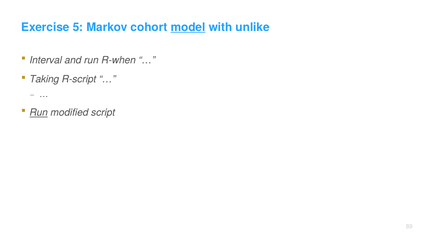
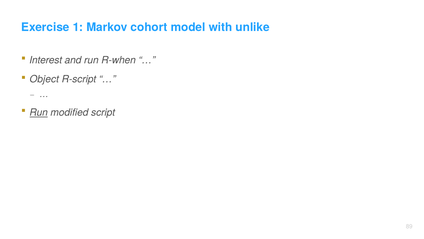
5: 5 -> 1 (78, 27)
model underline: present -> none (188, 27)
Interval: Interval -> Interest (46, 60)
Taking: Taking -> Object (44, 79)
